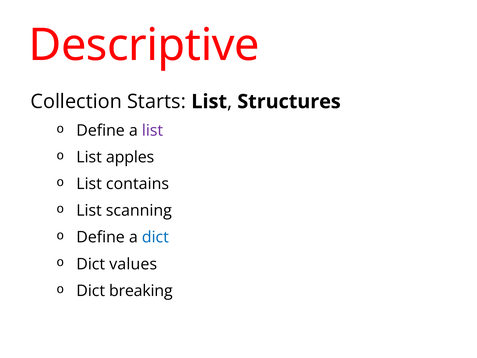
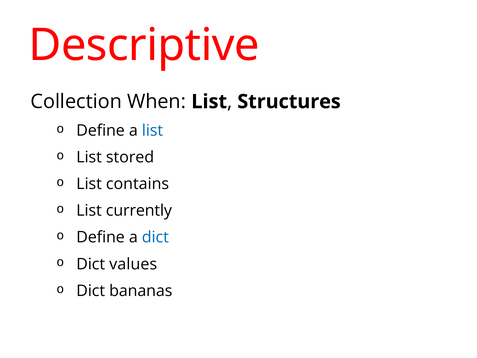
Starts: Starts -> When (157, 102)
list colour: purple -> blue (152, 130)
apples: apples -> stored (130, 157)
scanning: scanning -> currently (139, 210)
breaking: breaking -> bananas (141, 291)
